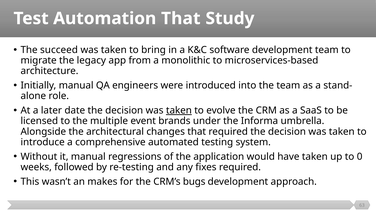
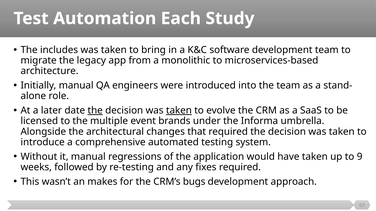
Automation That: That -> Each (181, 19)
succeed: succeed -> includes (59, 50)
the underline: none -> present (95, 111)
0: 0 -> 9 (360, 157)
